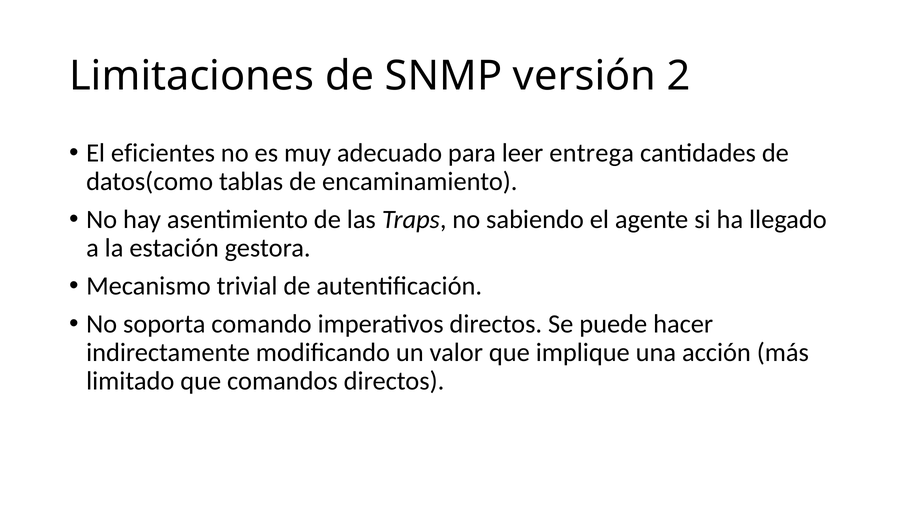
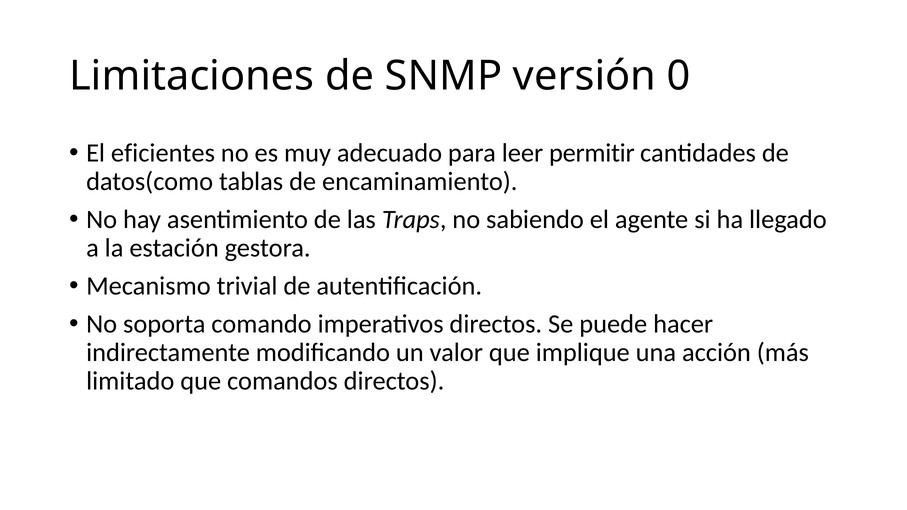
2: 2 -> 0 (679, 76)
entrega: entrega -> permitir (592, 153)
